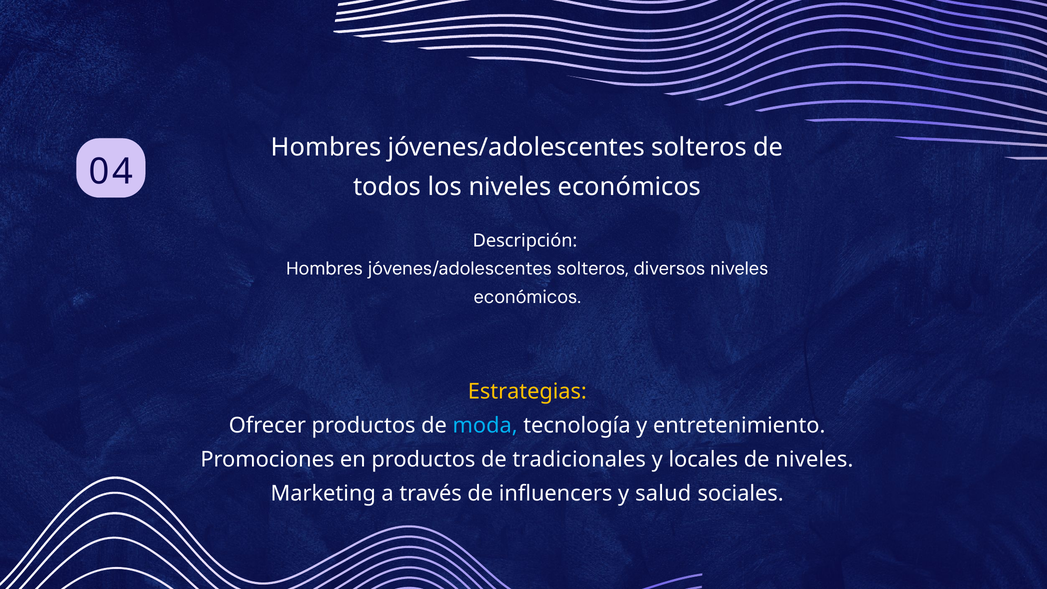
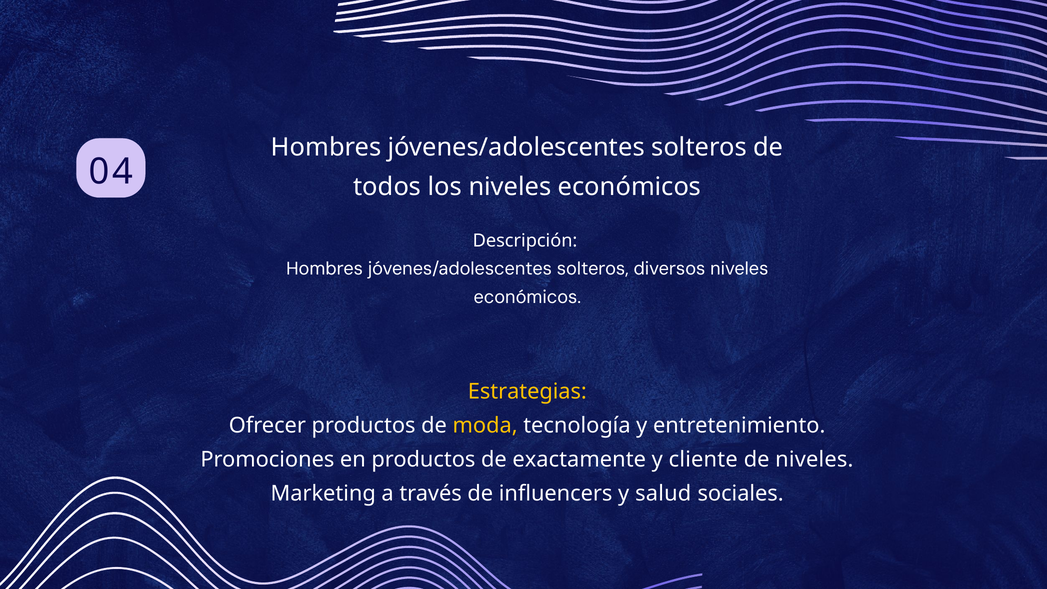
moda colour: light blue -> yellow (485, 426)
tradicionales: tradicionales -> exactamente (579, 460)
locales: locales -> cliente (703, 460)
